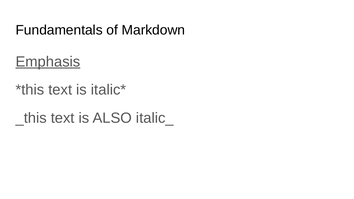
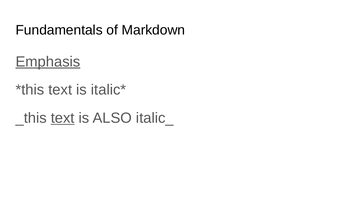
text underline: none -> present (63, 118)
